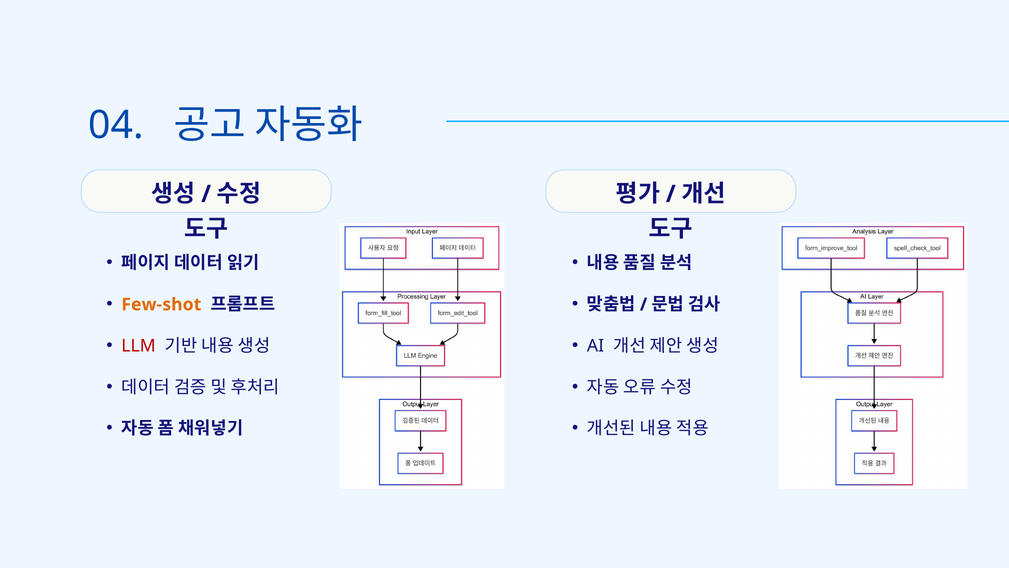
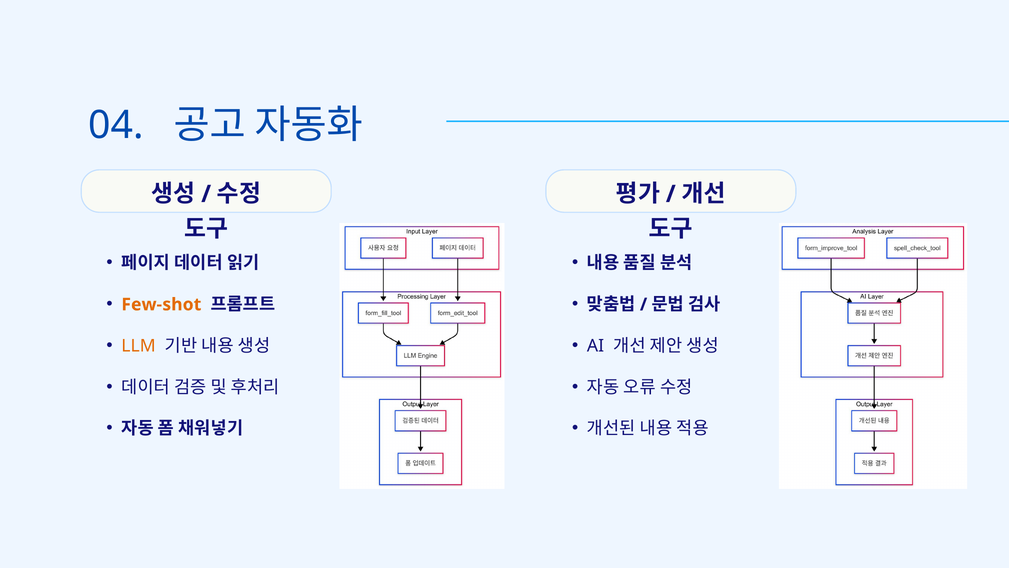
LLM colour: red -> orange (139, 346)
